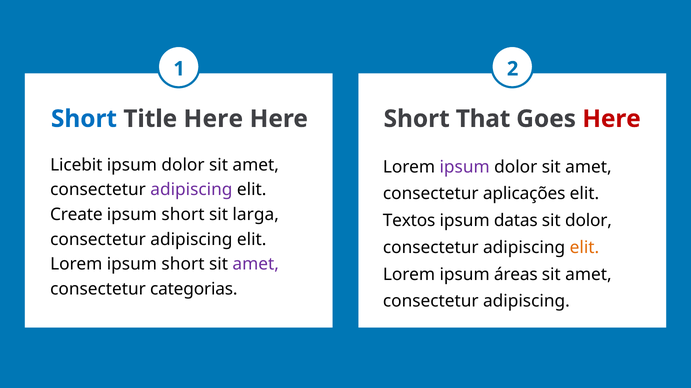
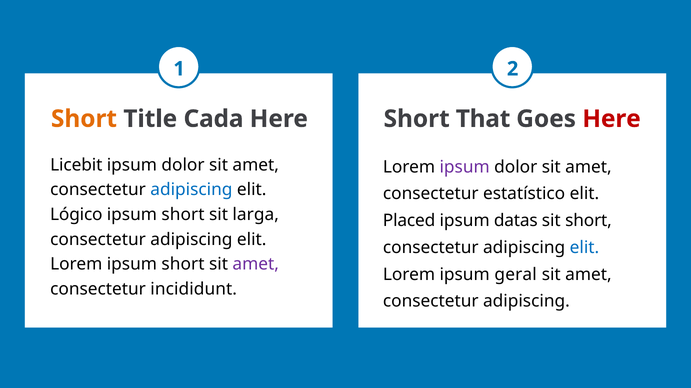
Short colour: blue -> orange (84, 119)
Title Here: Here -> Cada (214, 119)
adipiscing colour: purple -> blue (191, 190)
aplicações: aplicações -> estatístico (524, 194)
Create: Create -> Lógico (76, 215)
Textos: Textos -> Placed (409, 221)
sit dolor: dolor -> short (589, 221)
elit colour: orange -> blue (584, 248)
áreas: áreas -> geral (516, 275)
categorias: categorias -> incididunt (194, 289)
